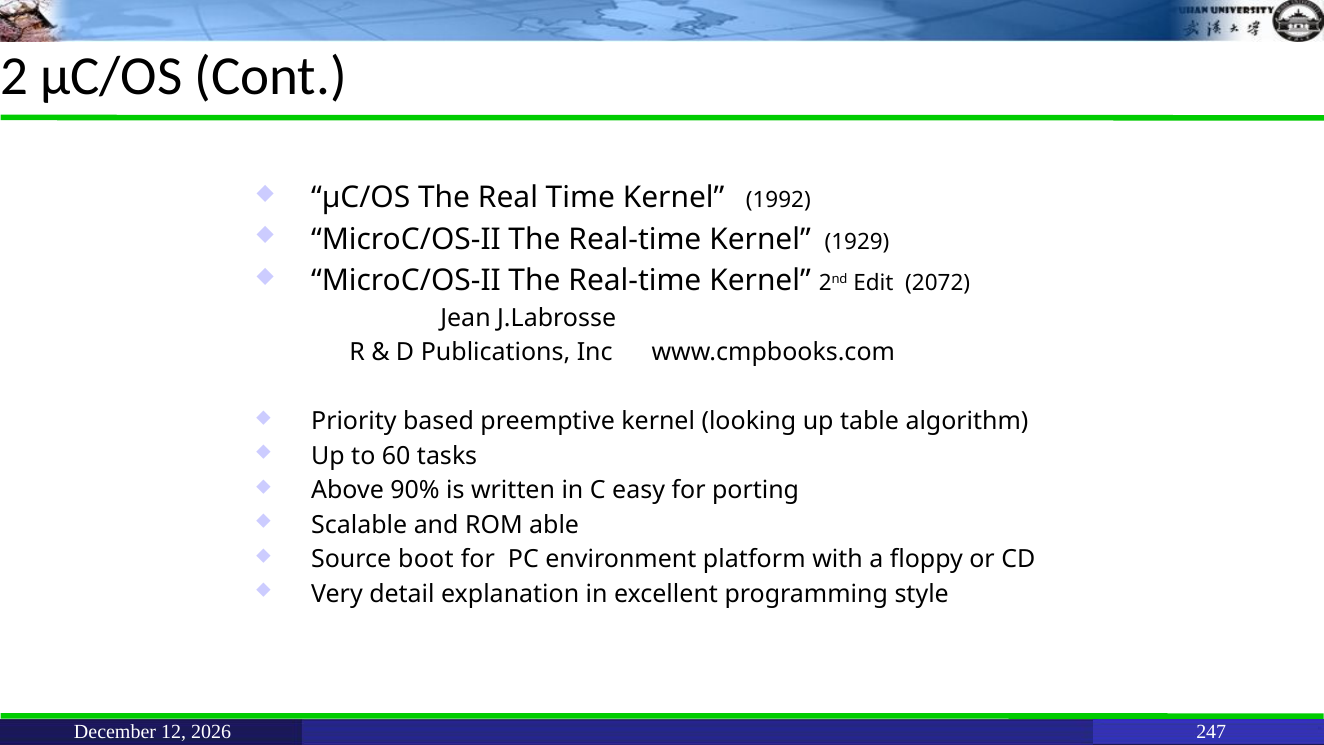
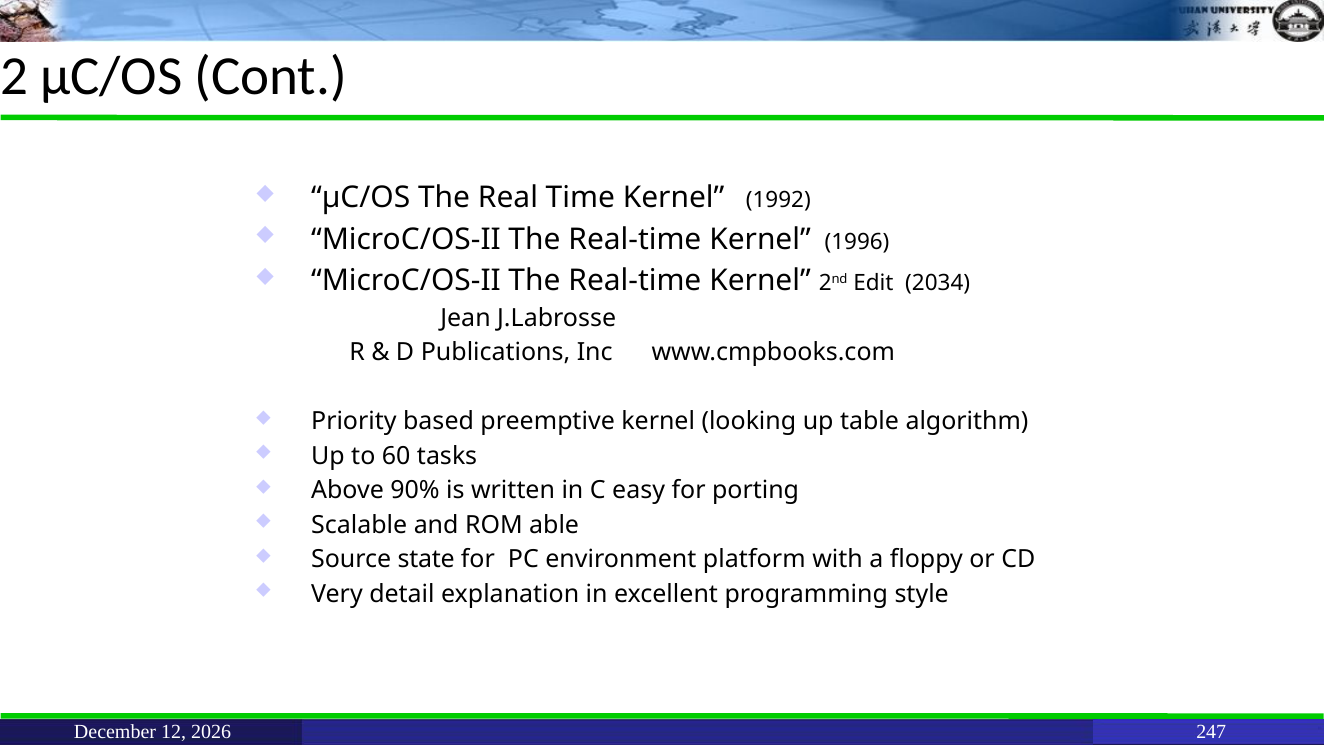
1929: 1929 -> 1996 (857, 242)
2072: 2072 -> 2034 (938, 283)
boot: boot -> state (426, 559)
